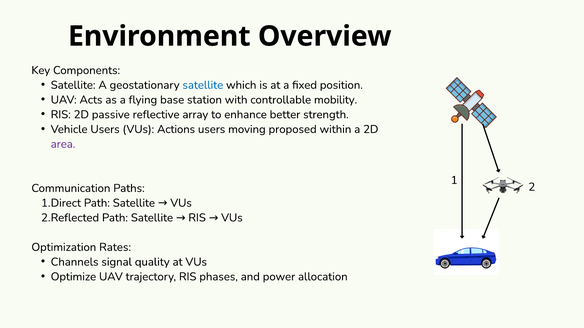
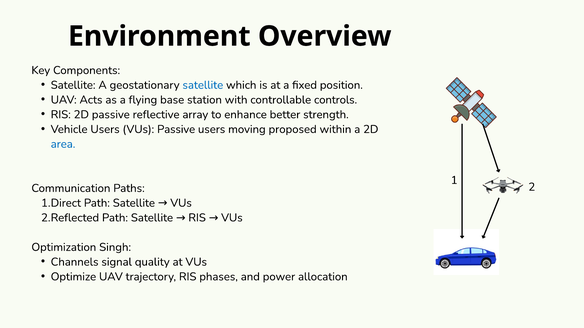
mobility: mobility -> controls (336, 100)
VUs Actions: Actions -> Passive (176, 129)
area colour: purple -> blue (63, 144)
Rates: Rates -> Singh (115, 248)
